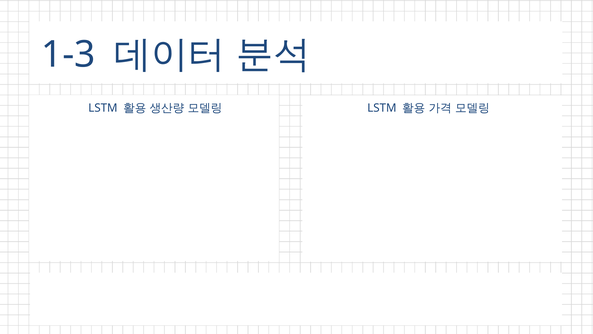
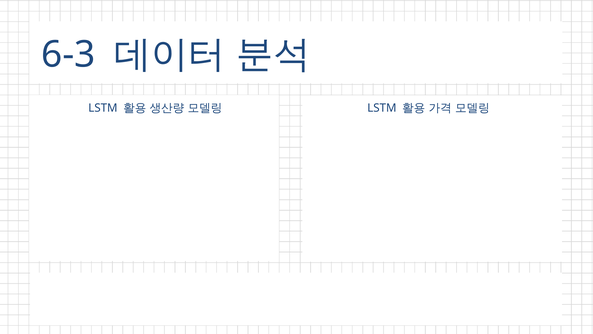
1-3: 1-3 -> 6-3 (68, 54)
